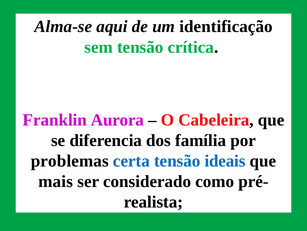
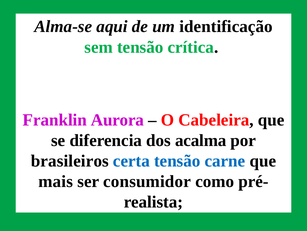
família: família -> acalma (201, 140)
problemas: problemas -> brasileiros (70, 160)
ideais: ideais -> carne (225, 160)
considerado: considerado -> consumidor (147, 181)
